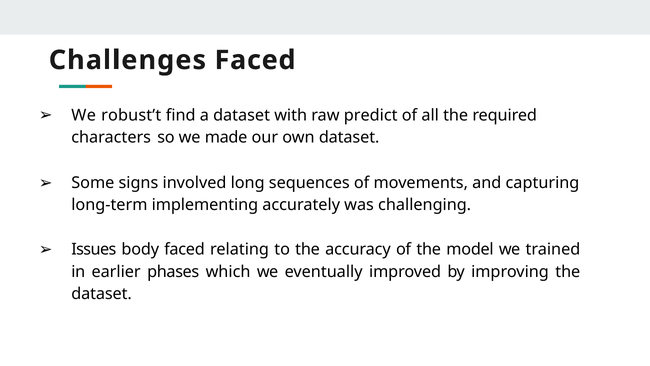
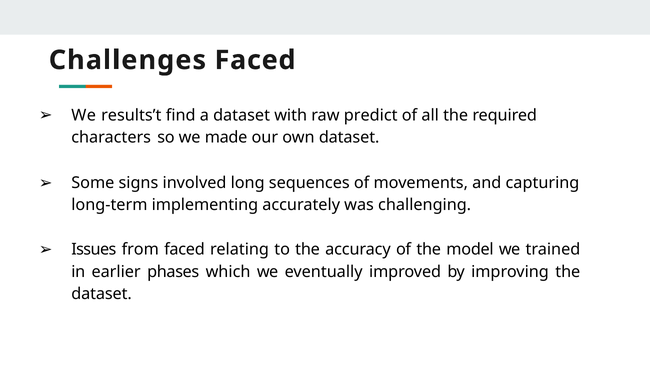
robust’t: robust’t -> results’t (131, 115)
body: body -> from (140, 249)
